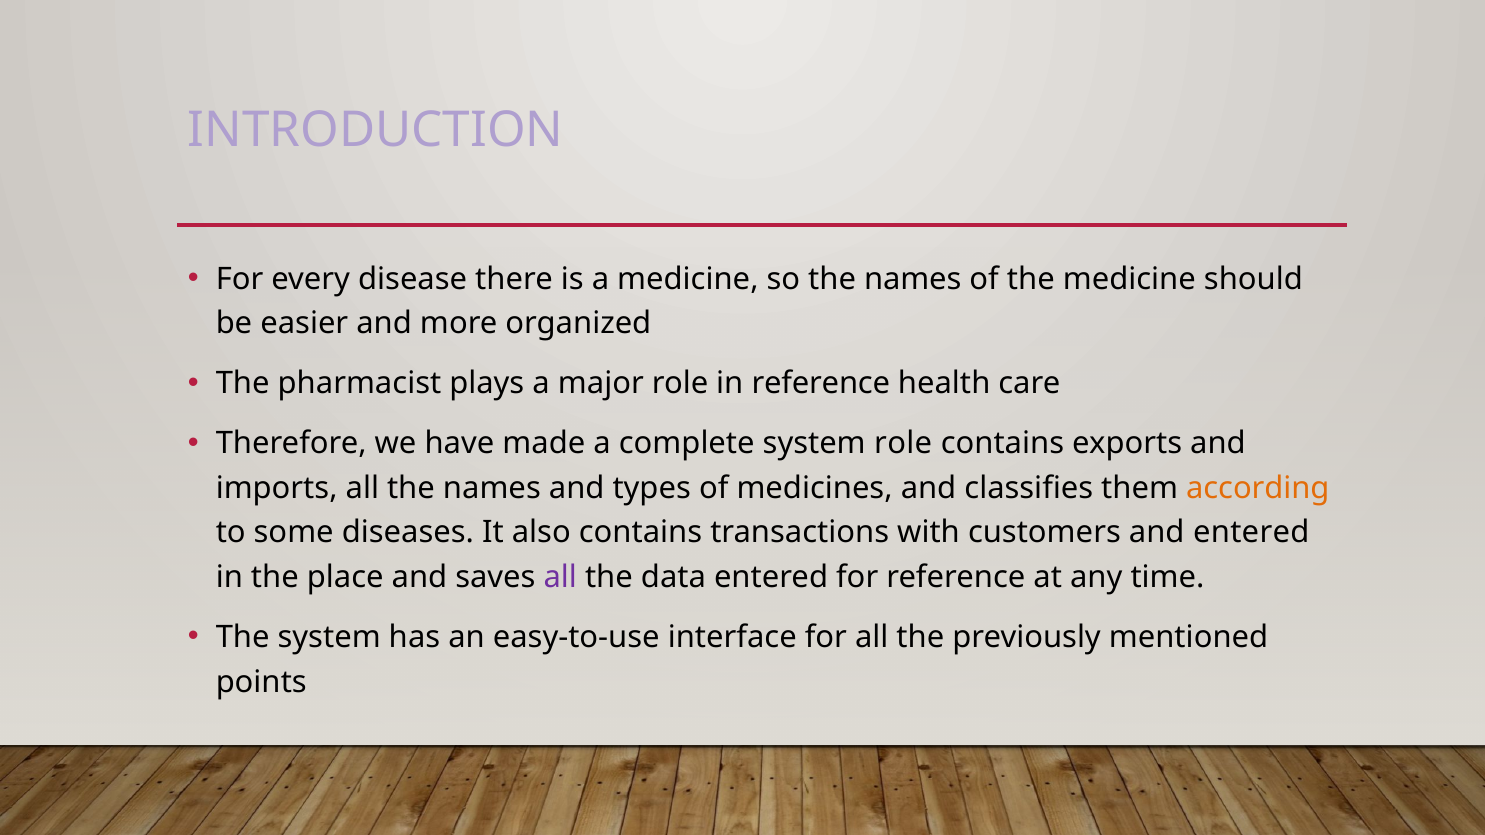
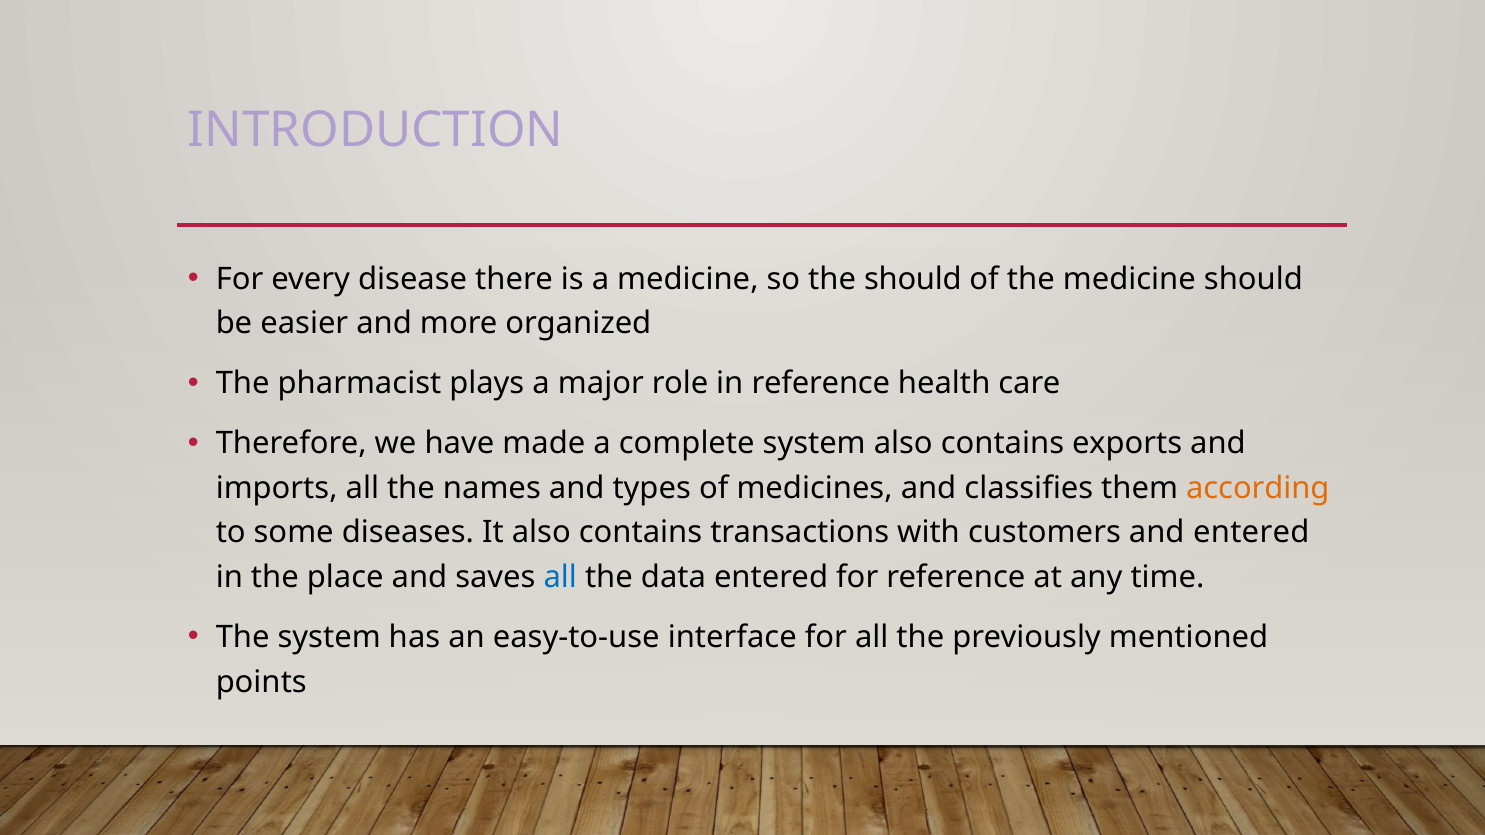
so the names: names -> should (913, 279)
system role: role -> also (903, 444)
all colour: purple -> blue (560, 577)
